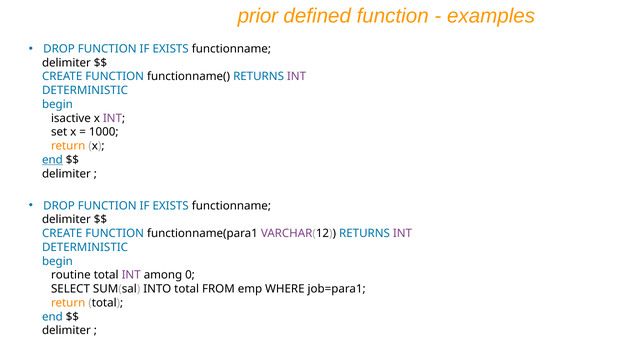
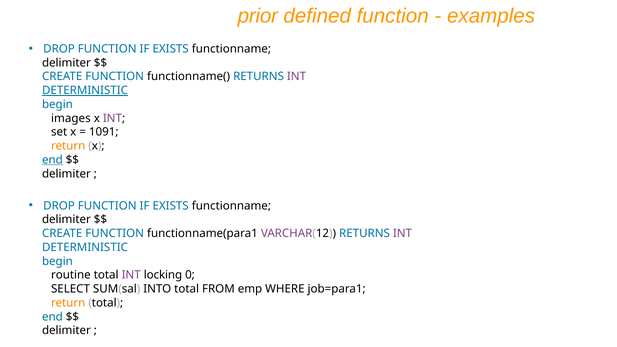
DETERMINISTIC underline: none -> present (85, 90)
isactive: isactive -> images (71, 118)
1000: 1000 -> 1091 (104, 132)
among: among -> locking (163, 275)
